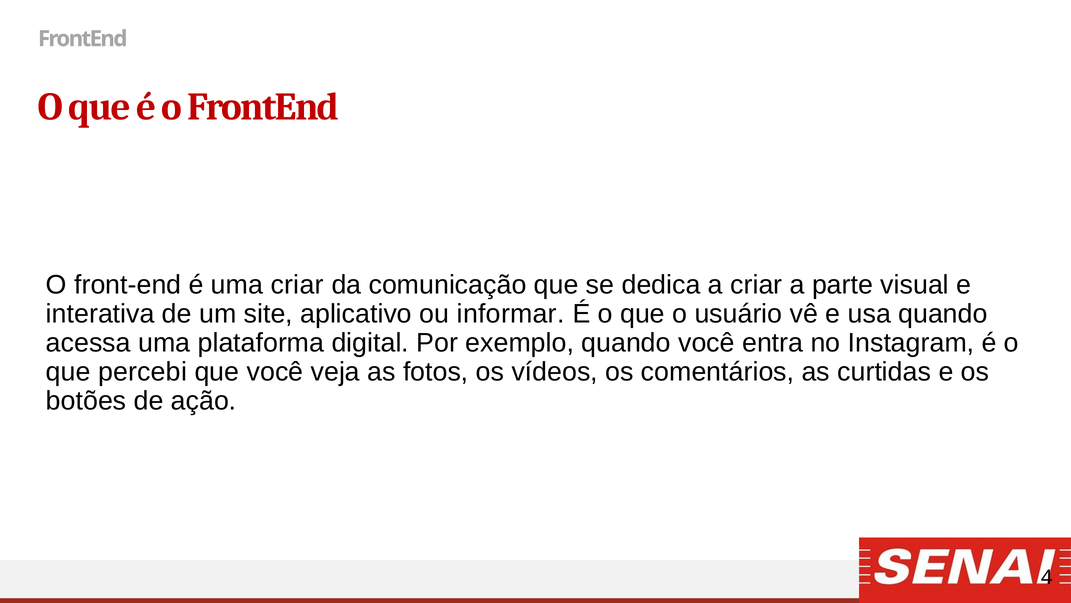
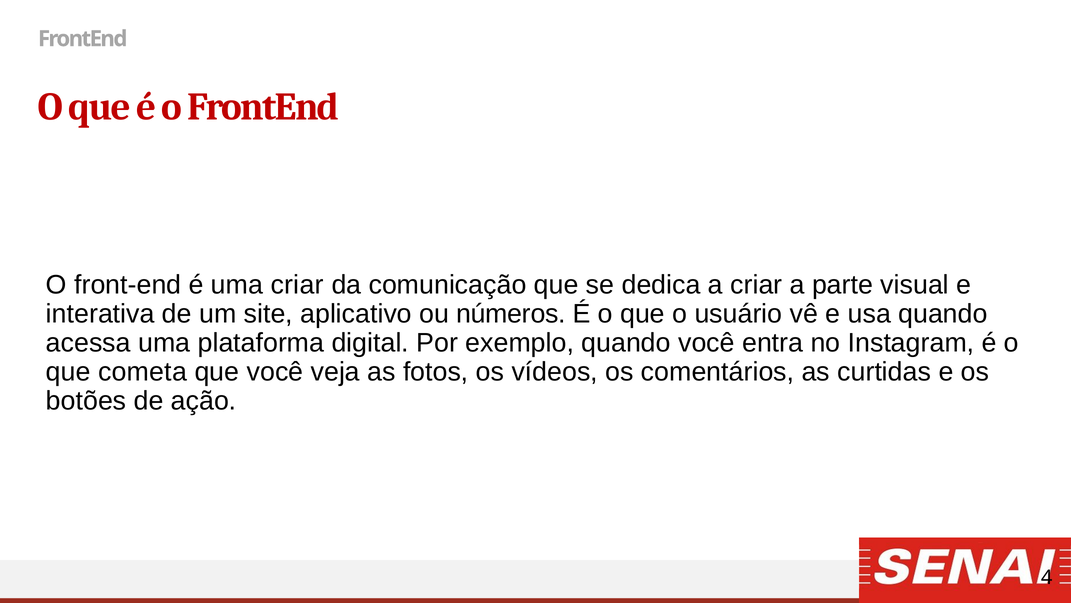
informar: informar -> números (511, 314)
percebi: percebi -> cometa (142, 372)
